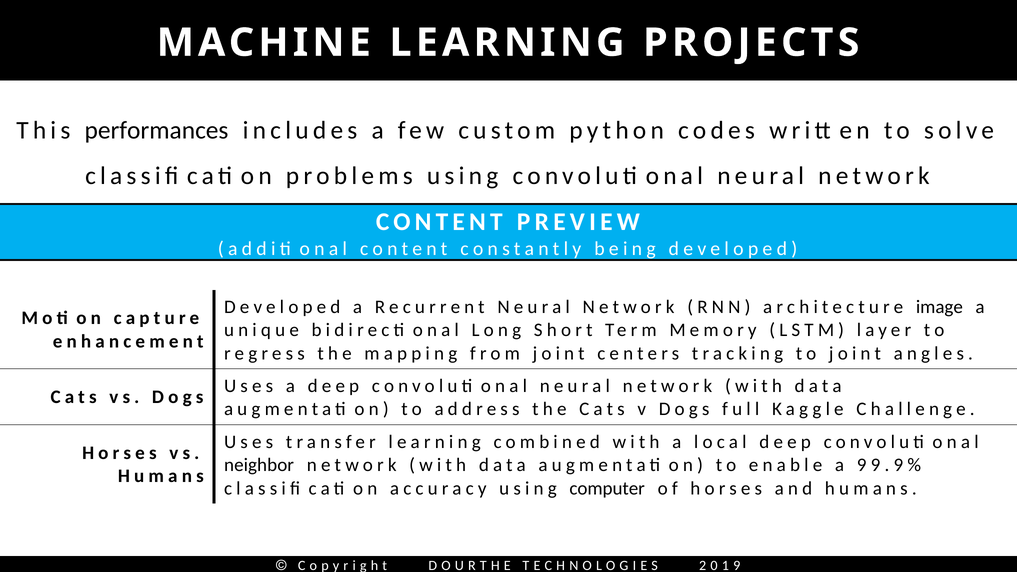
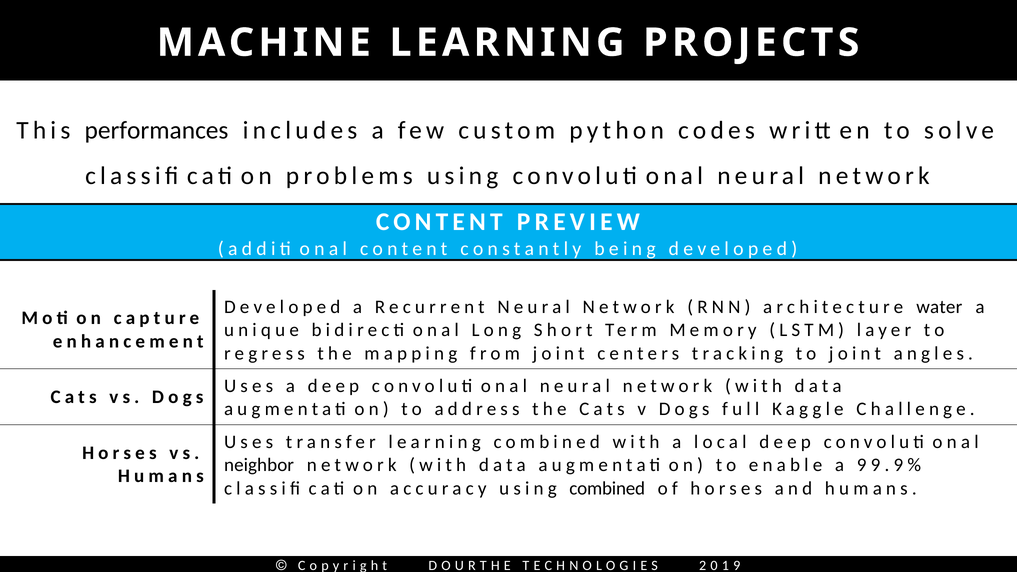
image: image -> water (939, 307)
using computer: computer -> combined (607, 488)
